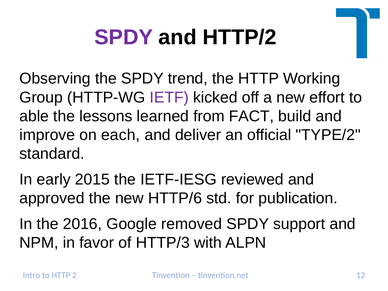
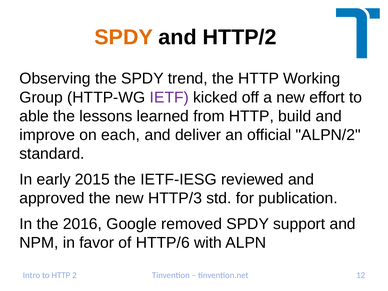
SPDY colour: purple -> orange (124, 37)
from FACT: FACT -> HTTP (251, 116)
TYPE/2: TYPE/2 -> ALPN/2 (328, 135)
HTTP/6: HTTP/6 -> HTTP/3 (175, 198)
HTTP/3: HTTP/3 -> HTTP/6 (163, 243)
